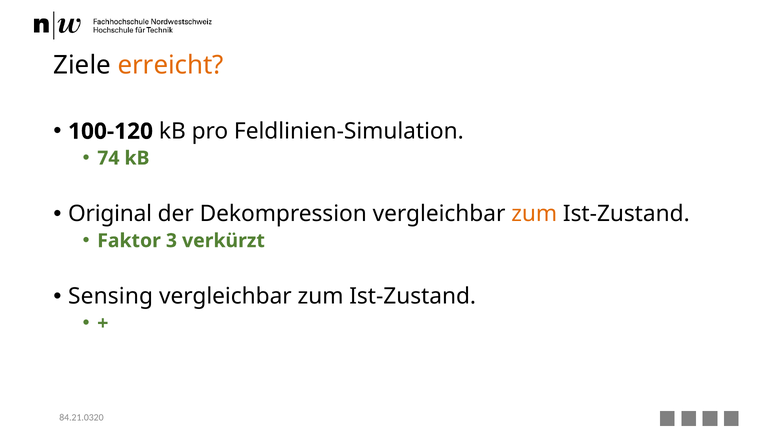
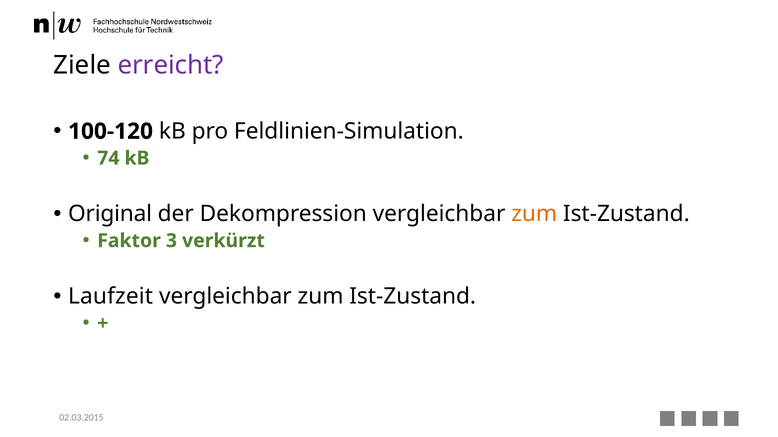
erreicht colour: orange -> purple (171, 65)
Sensing: Sensing -> Laufzeit (111, 297)
84.21.0320: 84.21.0320 -> 02.03.2015 (81, 418)
